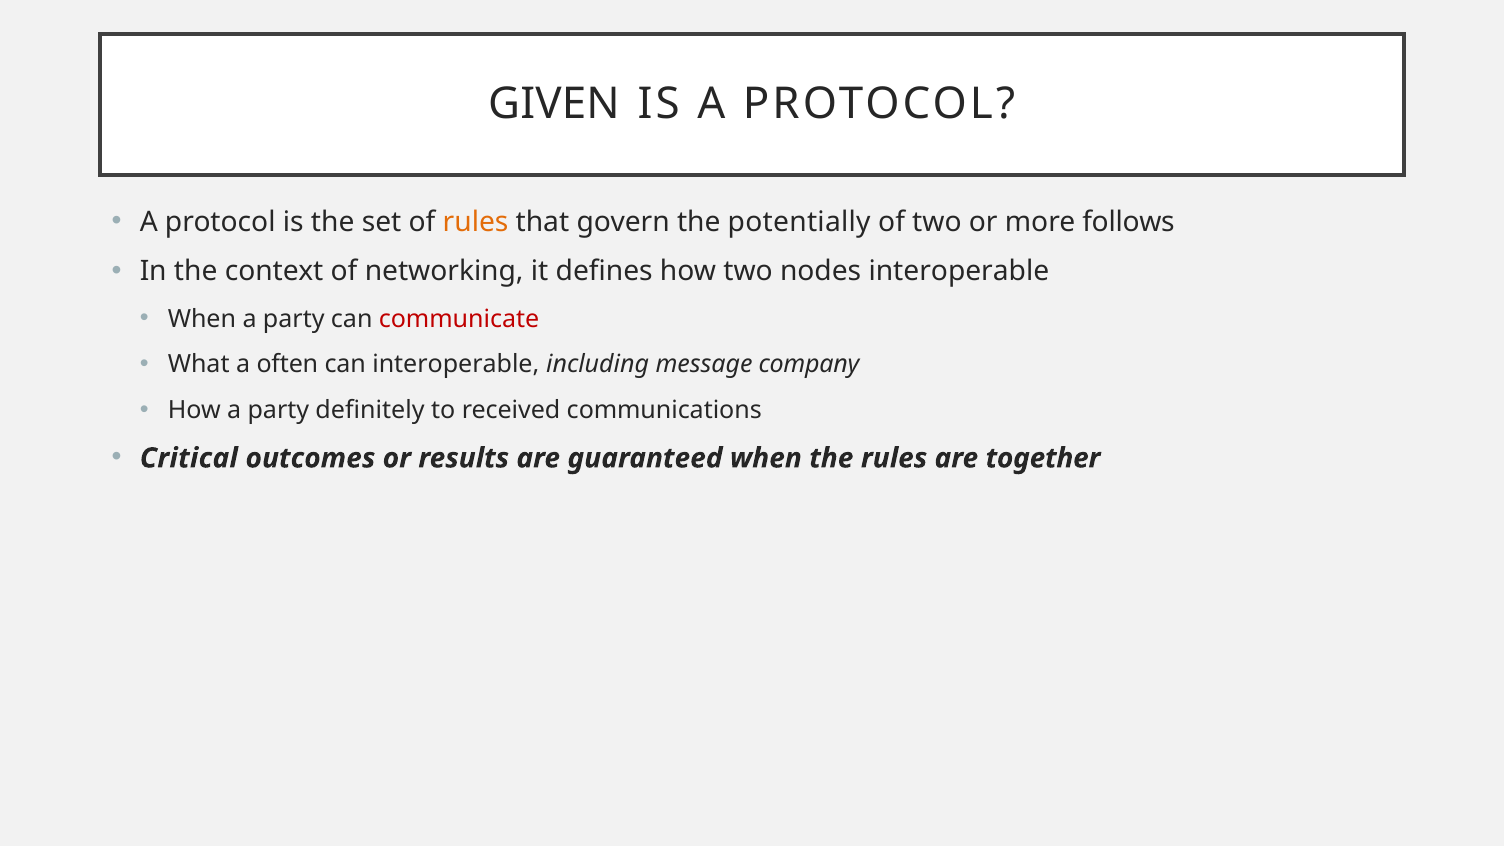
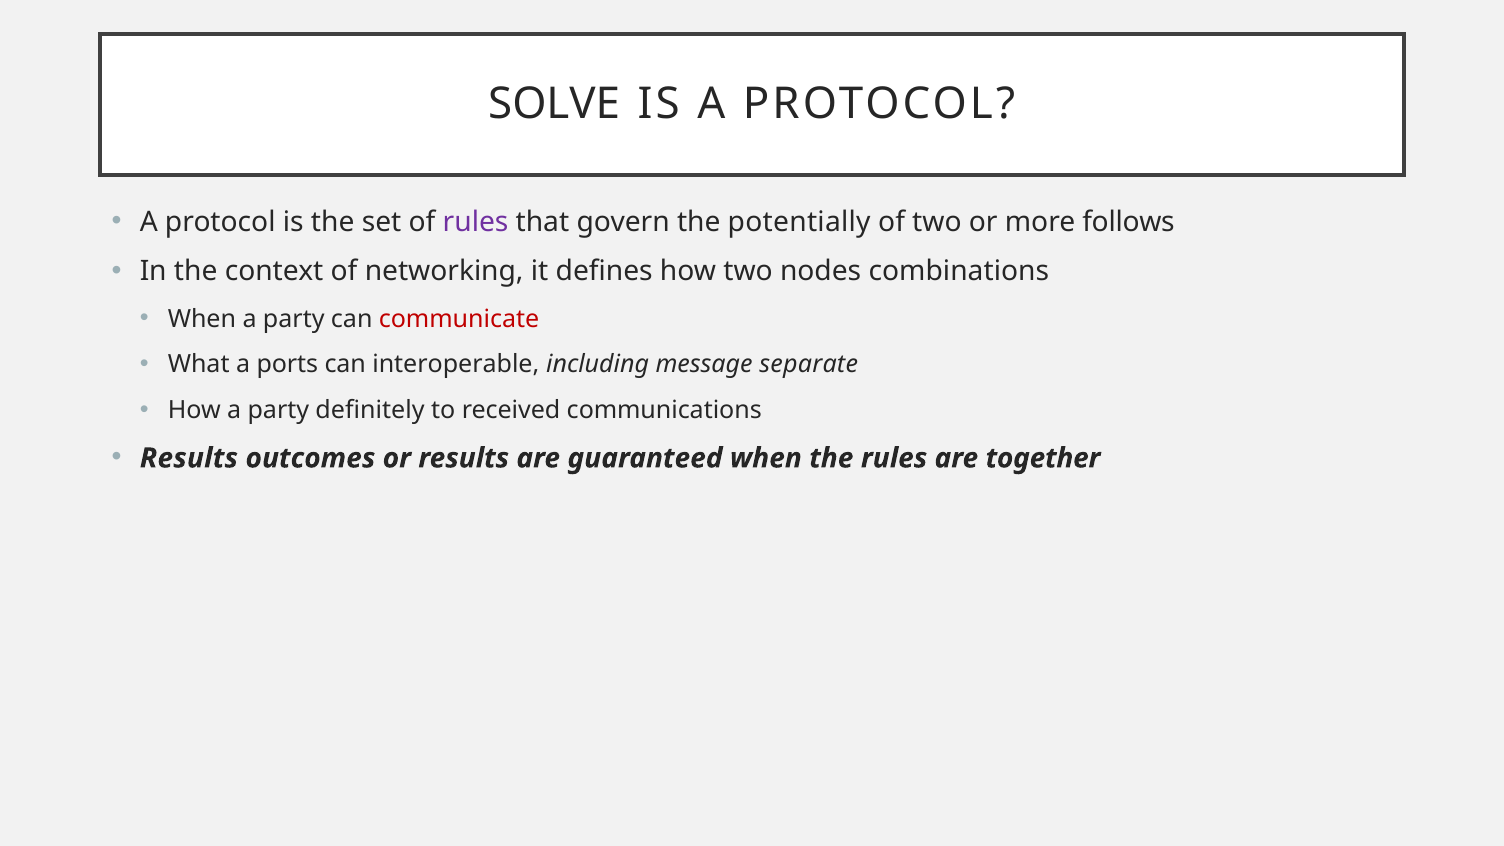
GIVEN: GIVEN -> SOLVE (554, 104)
rules colour: orange -> purple (476, 222)
nodes interoperable: interoperable -> combinations (959, 271)
often: often -> ports (287, 365)
company: company -> separate (809, 365)
Critical: Critical -> Results (189, 458)
